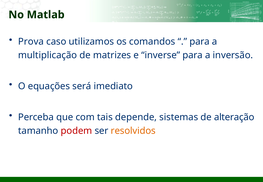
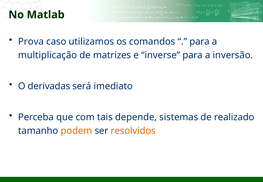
equações: equações -> derivadas (49, 86)
alteração: alteração -> realizado (234, 117)
podem colour: red -> orange (76, 131)
